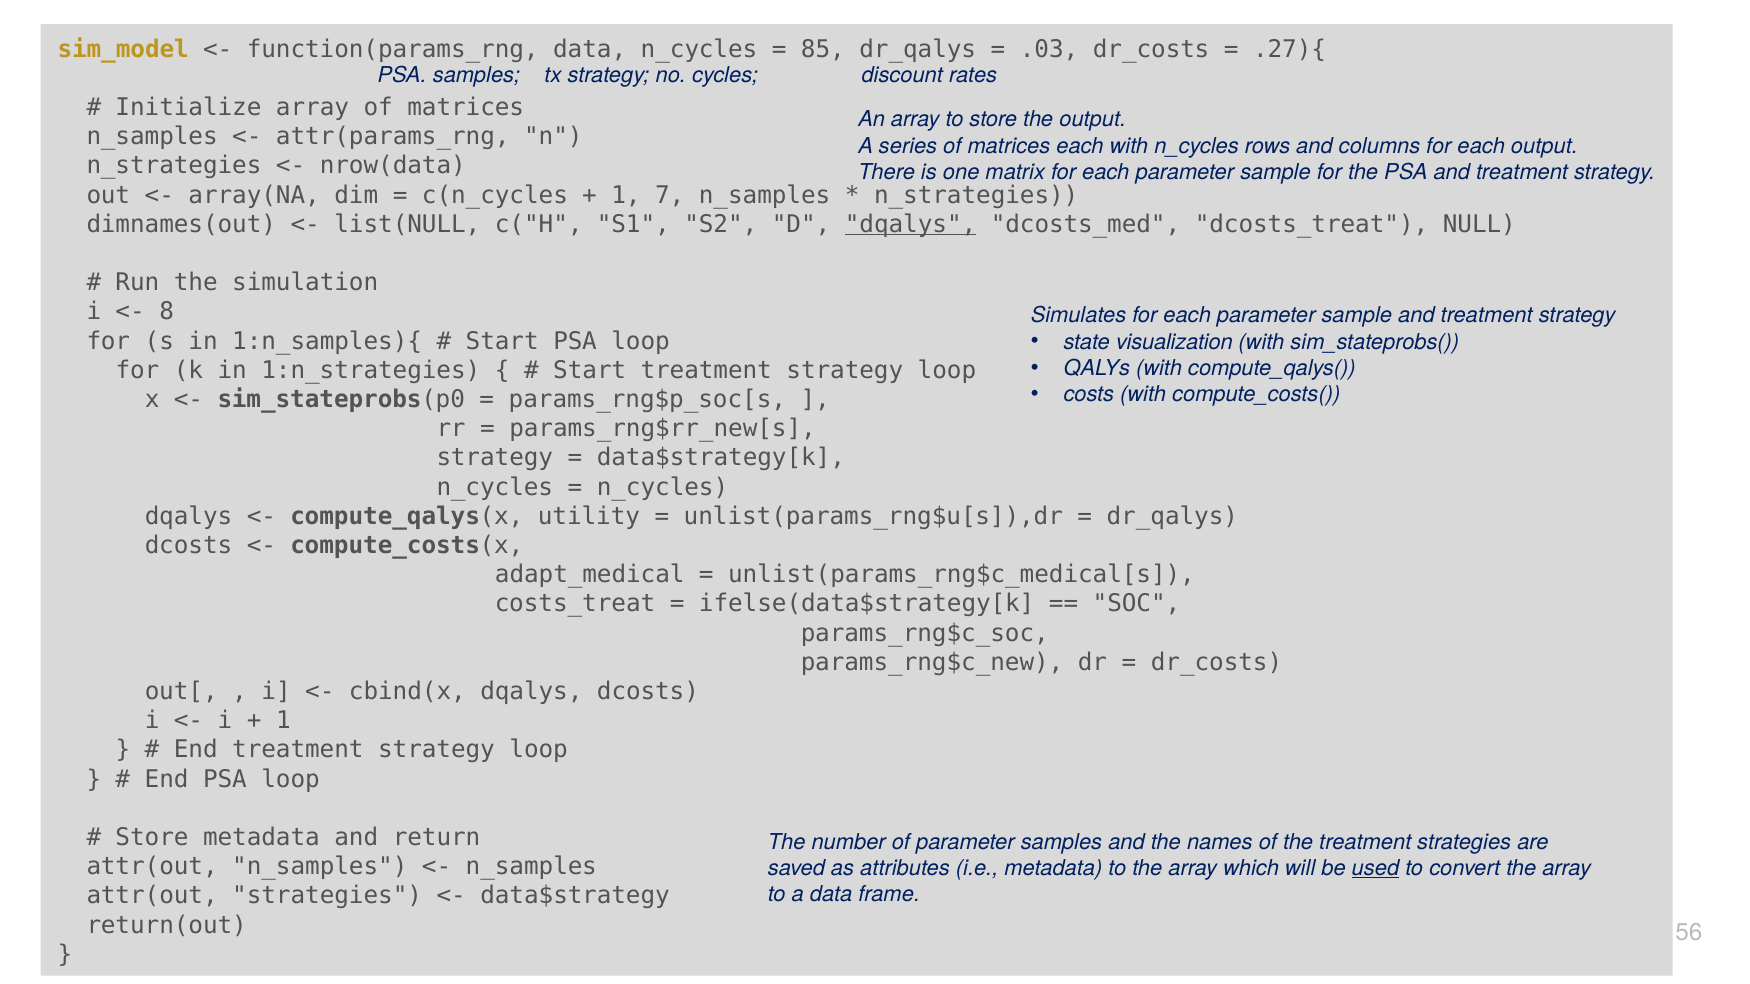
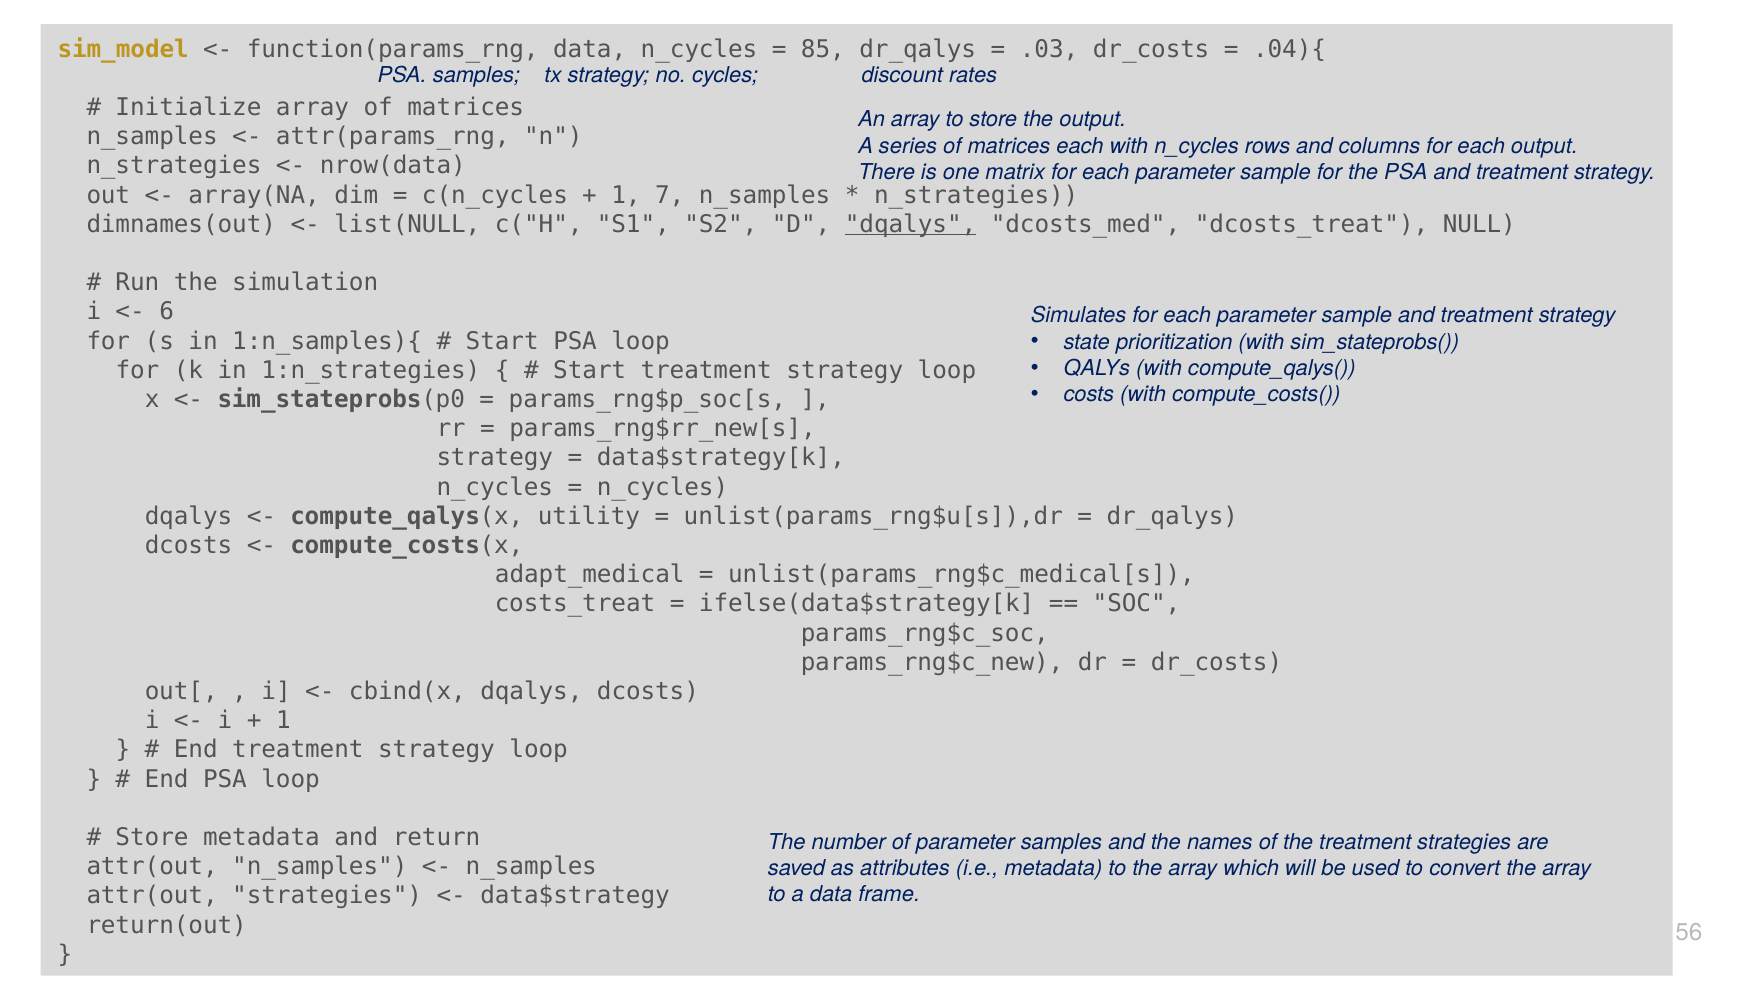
.27){: .27){ -> .04){ (1290, 49)
8: 8 -> 6 (167, 312)
visualization: visualization -> prioritization (1174, 342)
used underline: present -> none (1375, 868)
